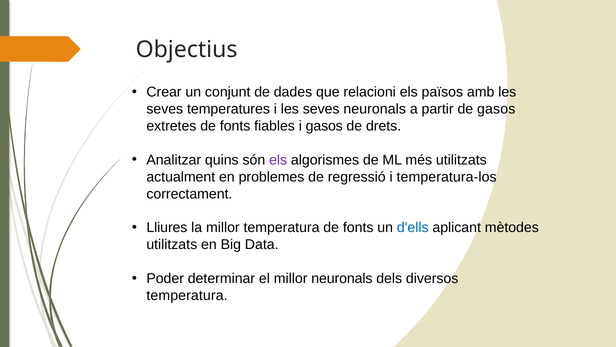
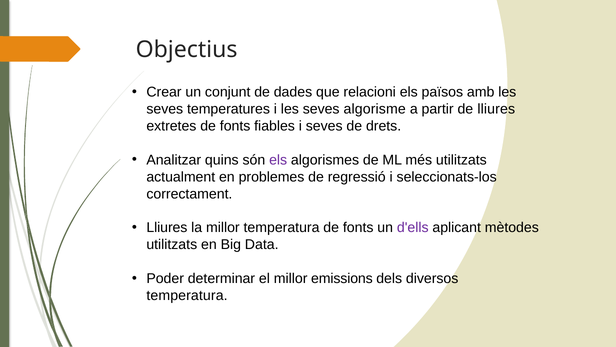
seves neuronals: neuronals -> algorisme (375, 109)
de gasos: gasos -> lliures (496, 109)
i gasos: gasos -> seves (324, 126)
temperatura-los: temperatura-los -> seleccionats-los (447, 177)
d'ells colour: blue -> purple (413, 228)
millor neuronals: neuronals -> emissions (342, 278)
